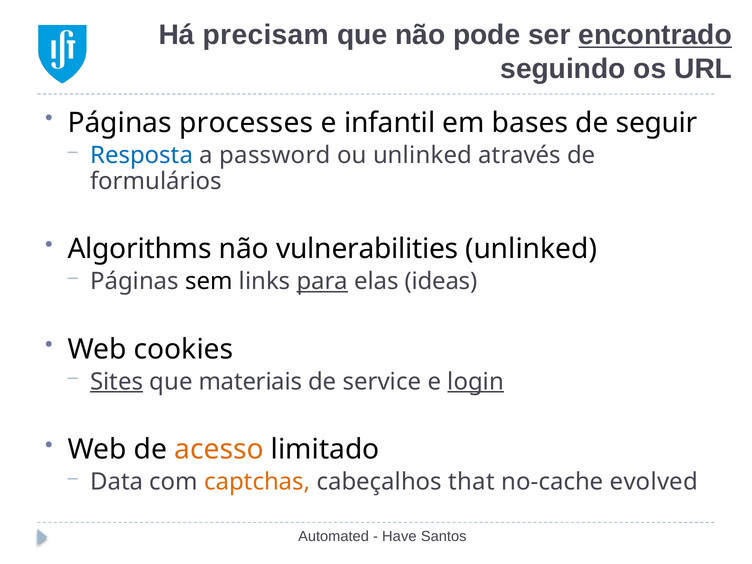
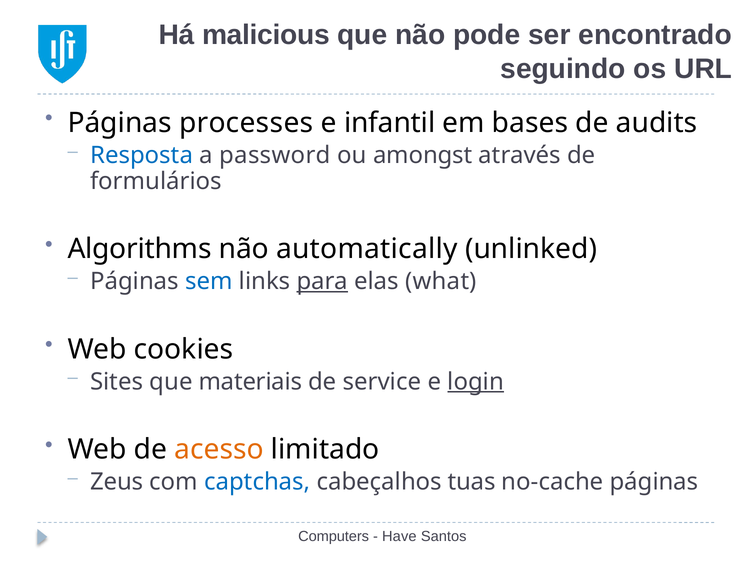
precisam: precisam -> malicious (266, 35)
encontrado underline: present -> none (655, 35)
seguir: seguir -> audits (657, 123)
ou unlinked: unlinked -> amongst (423, 155)
vulnerabilities: vulnerabilities -> automatically (367, 249)
sem colour: black -> blue (209, 281)
ideas: ideas -> what (441, 281)
Sites underline: present -> none (117, 382)
Data: Data -> Zeus (117, 482)
captchas colour: orange -> blue (257, 482)
that: that -> tuas (472, 482)
no-cache evolved: evolved -> páginas (654, 482)
Automated: Automated -> Computers (334, 536)
